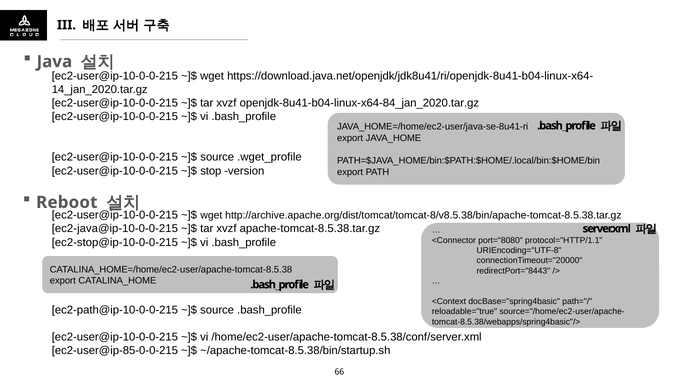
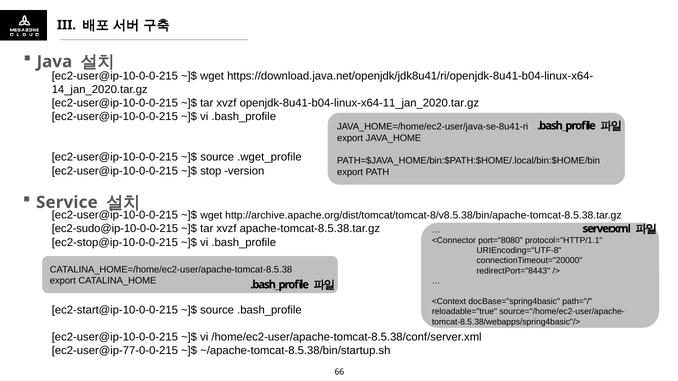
openjdk-8u41-b04-linux-x64-84_jan_2020.tar.gz: openjdk-8u41-b04-linux-x64-84_jan_2020.tar.gz -> openjdk-8u41-b04-linux-x64-11_jan_2020.tar.gz (359, 103)
Reboot: Reboot -> Service (67, 203)
ec2-java@ip-10-0-0-215: ec2-java@ip-10-0-0-215 -> ec2-sudo@ip-10-0-0-215 (115, 229)
ec2-path@ip-10-0-0-215: ec2-path@ip-10-0-0-215 -> ec2-start@ip-10-0-0-215 (115, 310)
ec2-user@ip-85-0-0-215: ec2-user@ip-85-0-0-215 -> ec2-user@ip-77-0-0-215 (115, 351)
